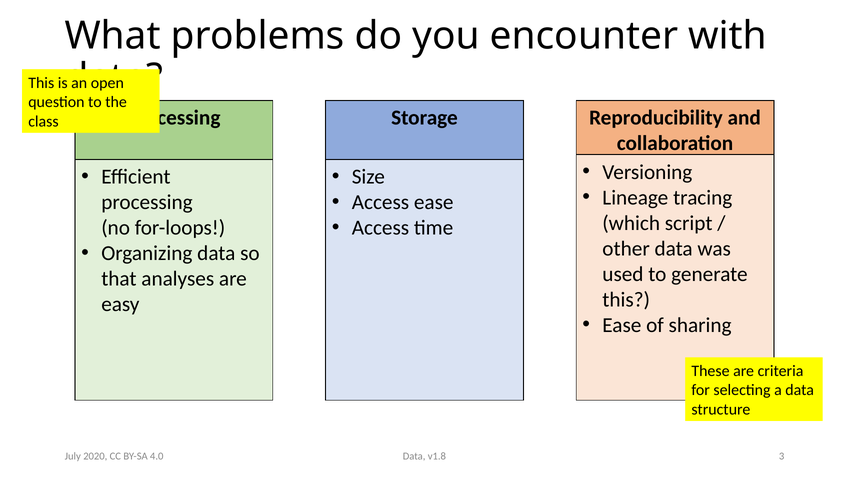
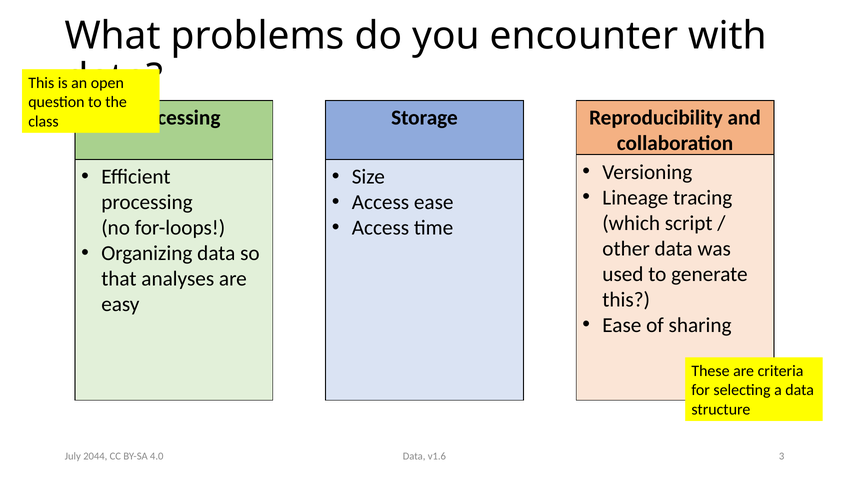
v1.8: v1.8 -> v1.6 (437, 456)
2020: 2020 -> 2044 (95, 456)
